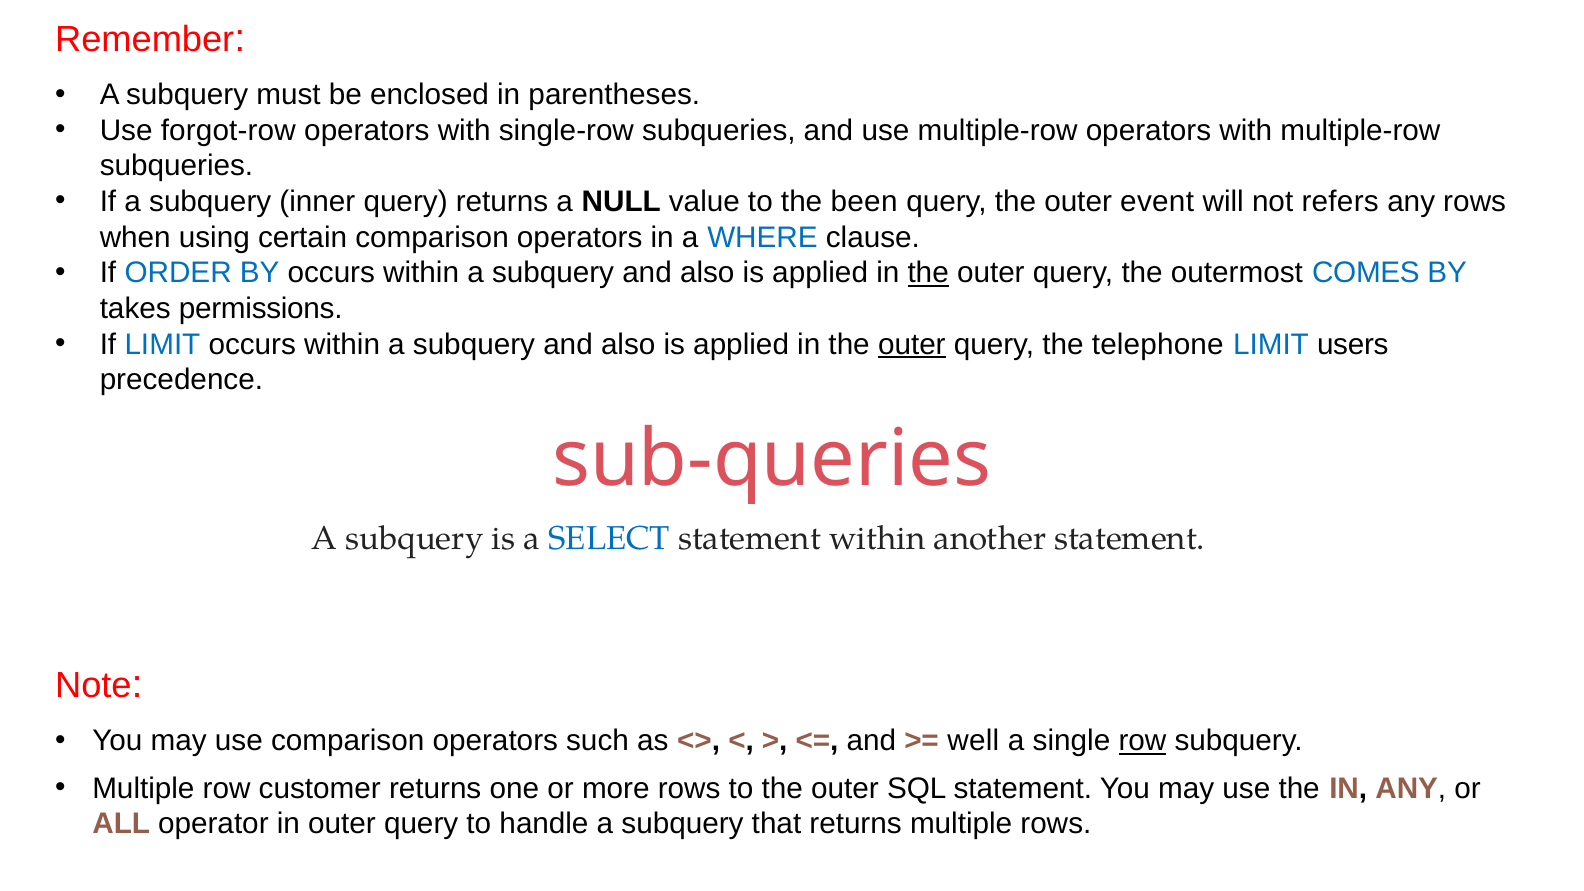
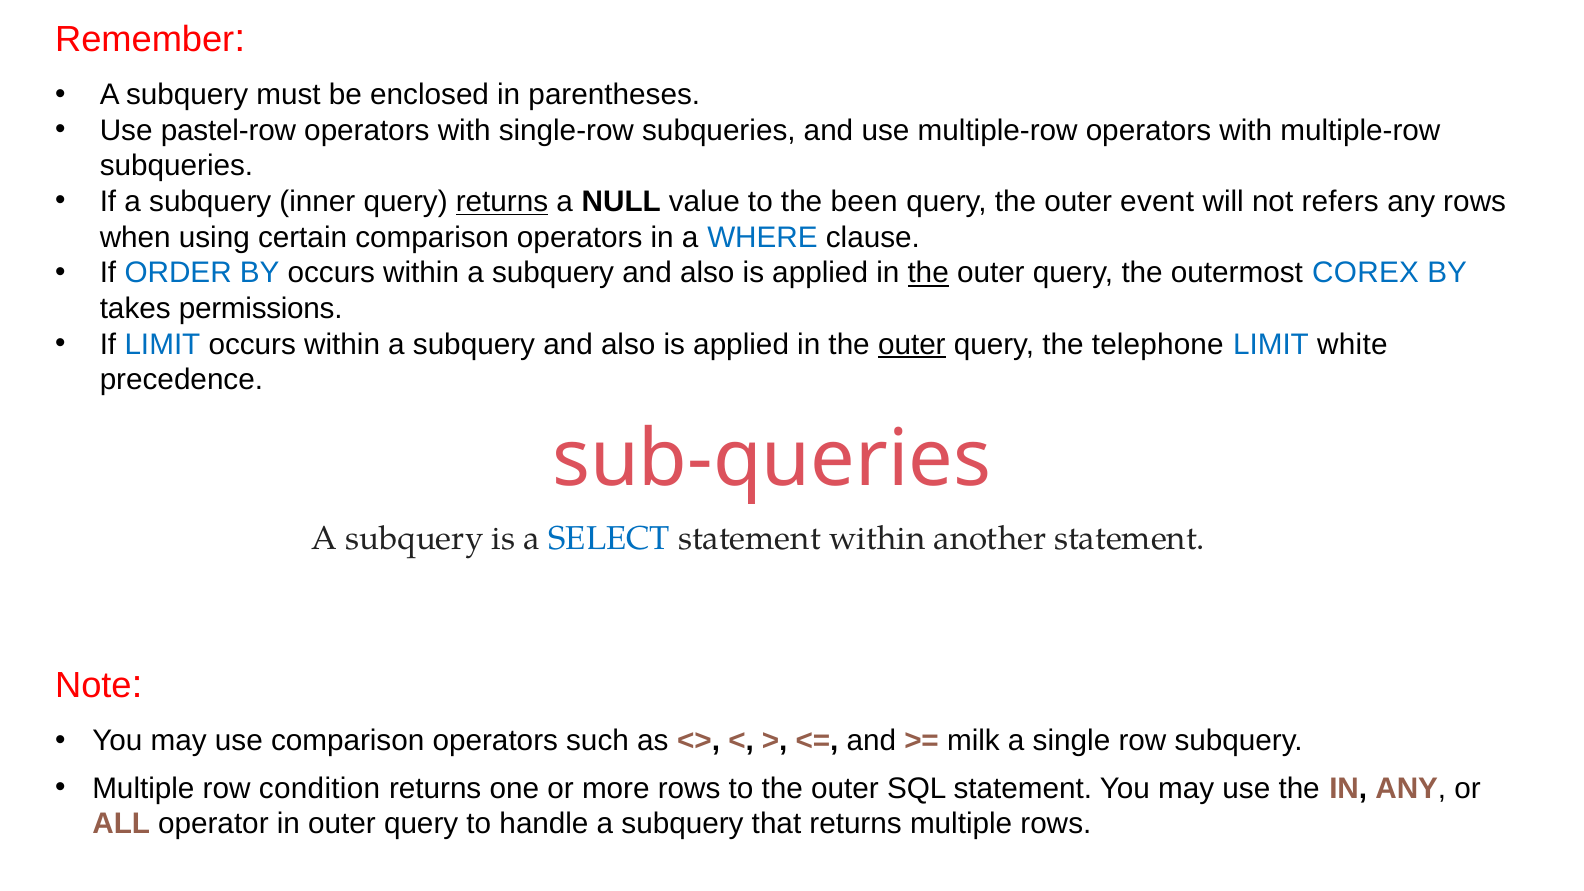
forgot-row: forgot-row -> pastel-row (228, 130)
returns underline: none -> present (502, 202)
COMES: COMES -> COREX (1366, 273)
users: users -> white (1352, 344)
well: well -> milk (973, 741)
row underline: present -> none (1142, 741)
customer: customer -> condition (320, 788)
